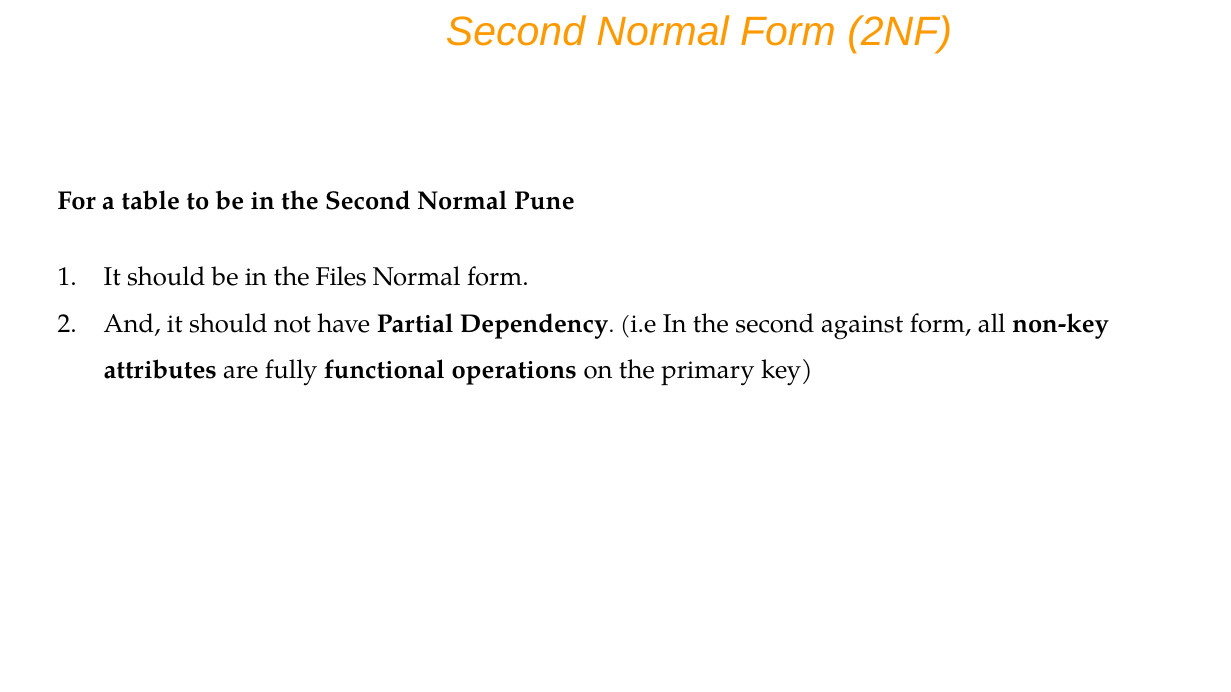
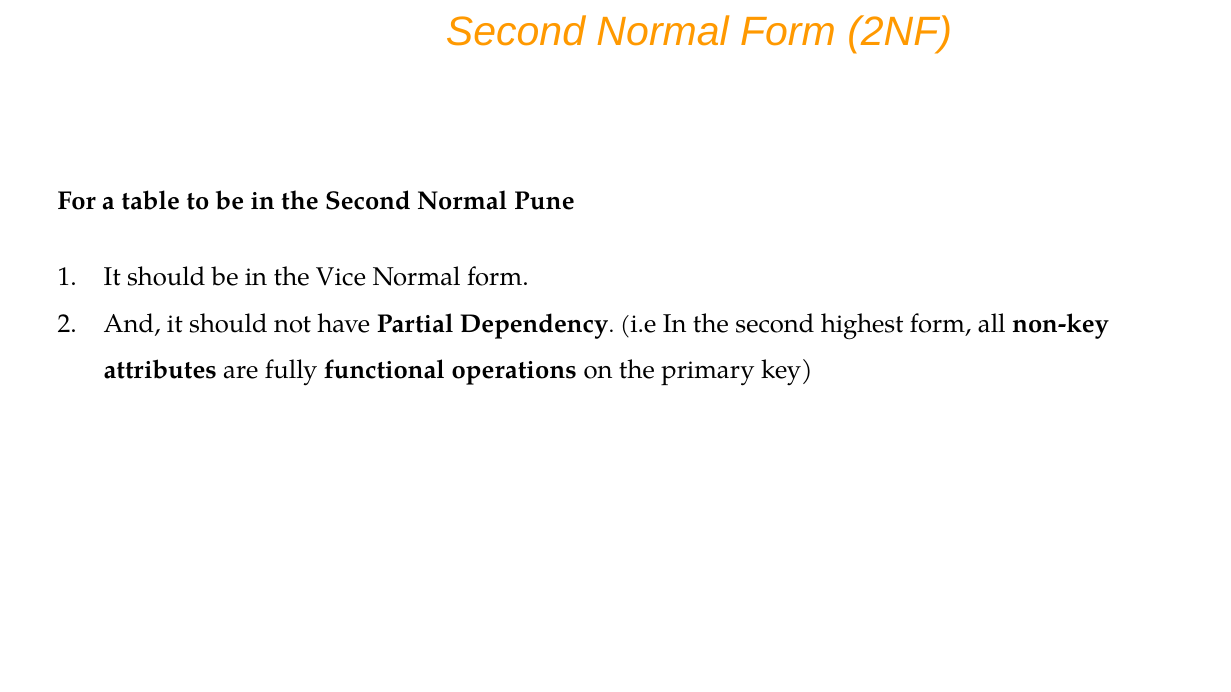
Files: Files -> Vice (341, 278)
against: against -> highest (862, 324)
